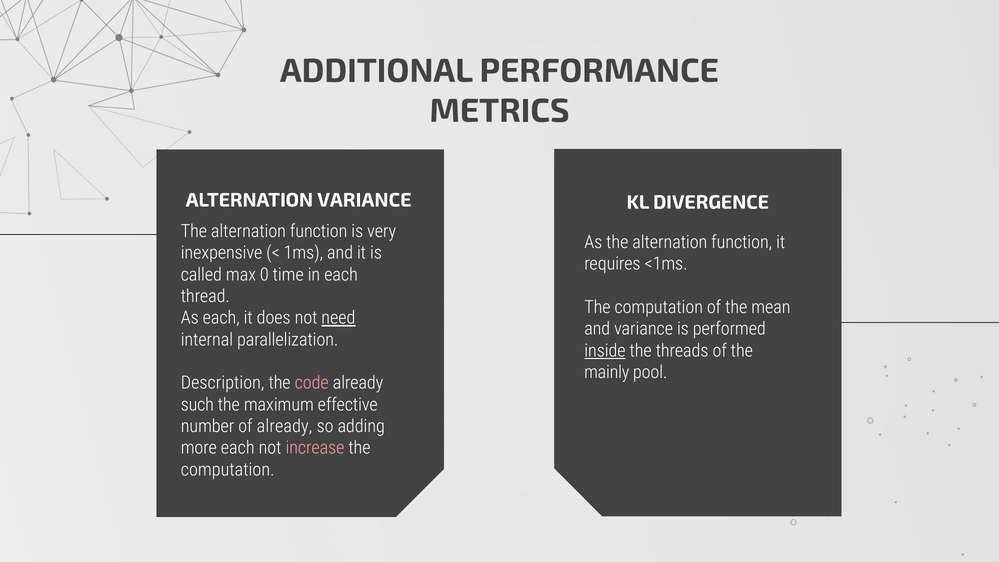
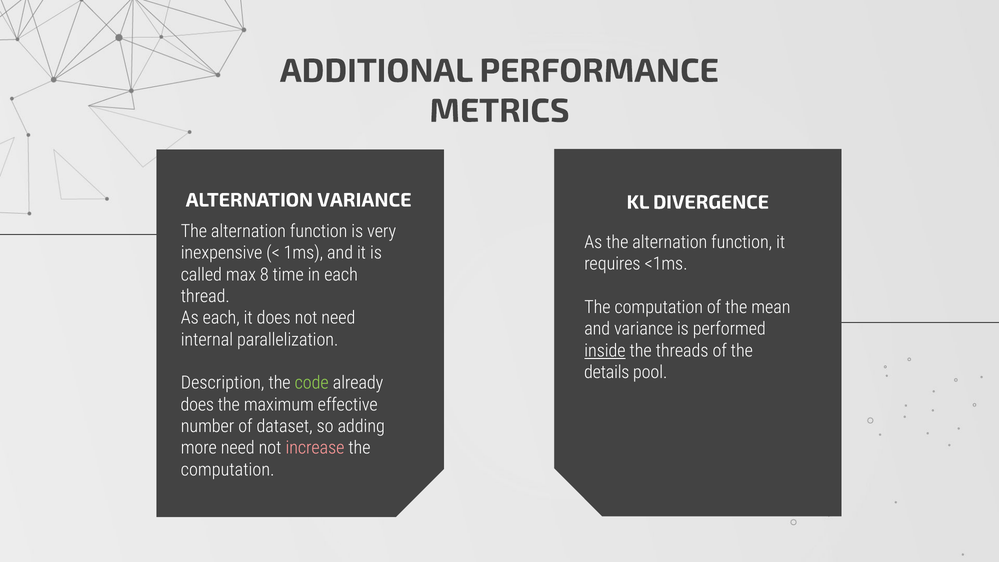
0: 0 -> 8 (264, 275)
need underline: present -> none (338, 318)
mainly: mainly -> details (607, 372)
code colour: pink -> light green (312, 383)
such: such -> does (197, 405)
of already: already -> dataset (285, 426)
more each: each -> need (238, 448)
